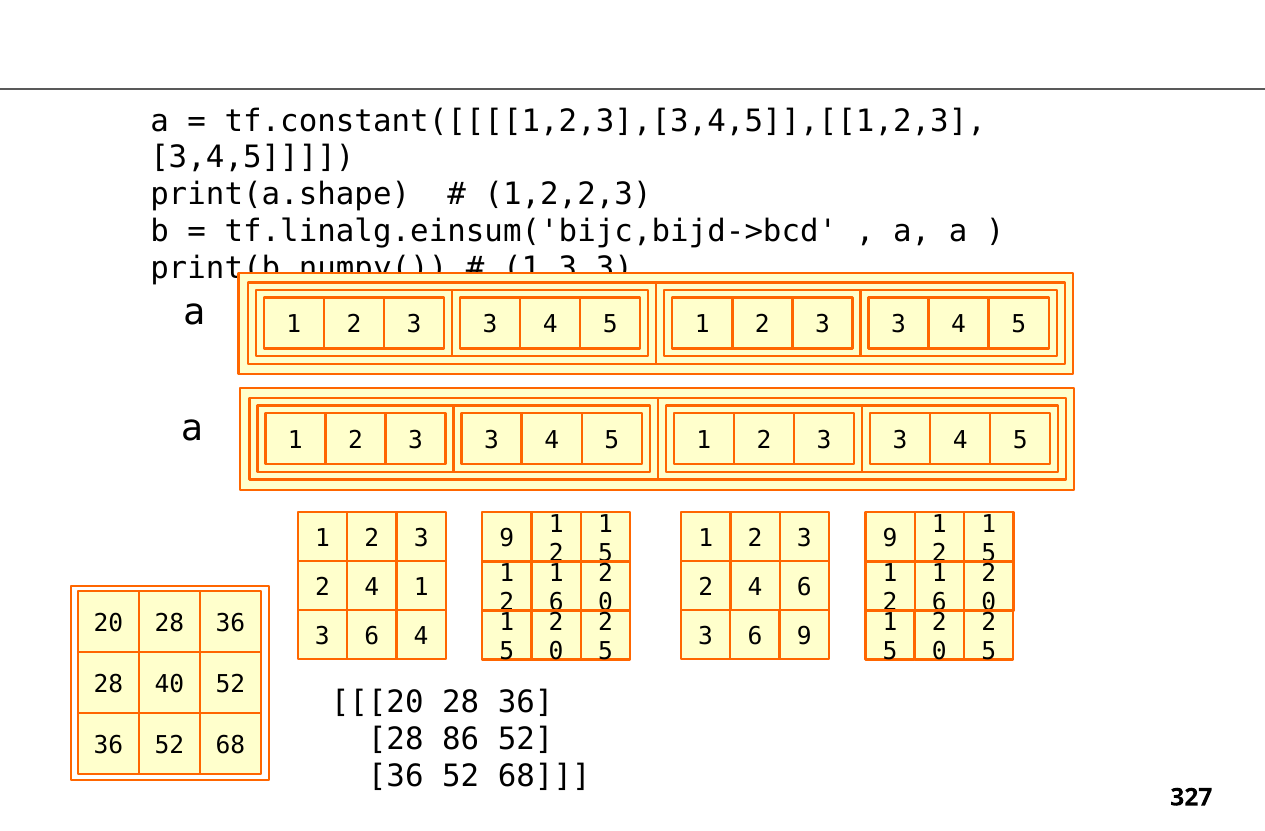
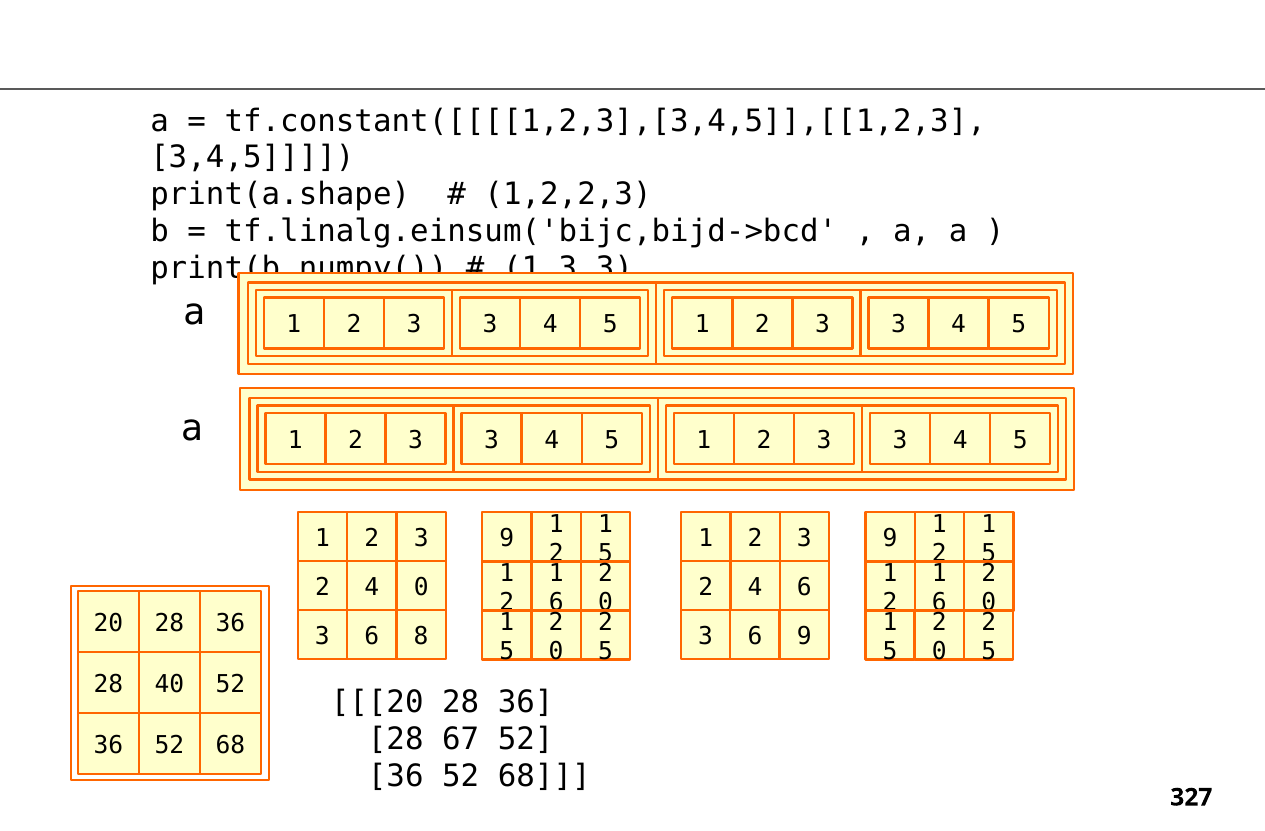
4 1: 1 -> 0 (421, 587)
6 4: 4 -> 8 (421, 636)
86: 86 -> 67 (461, 740)
